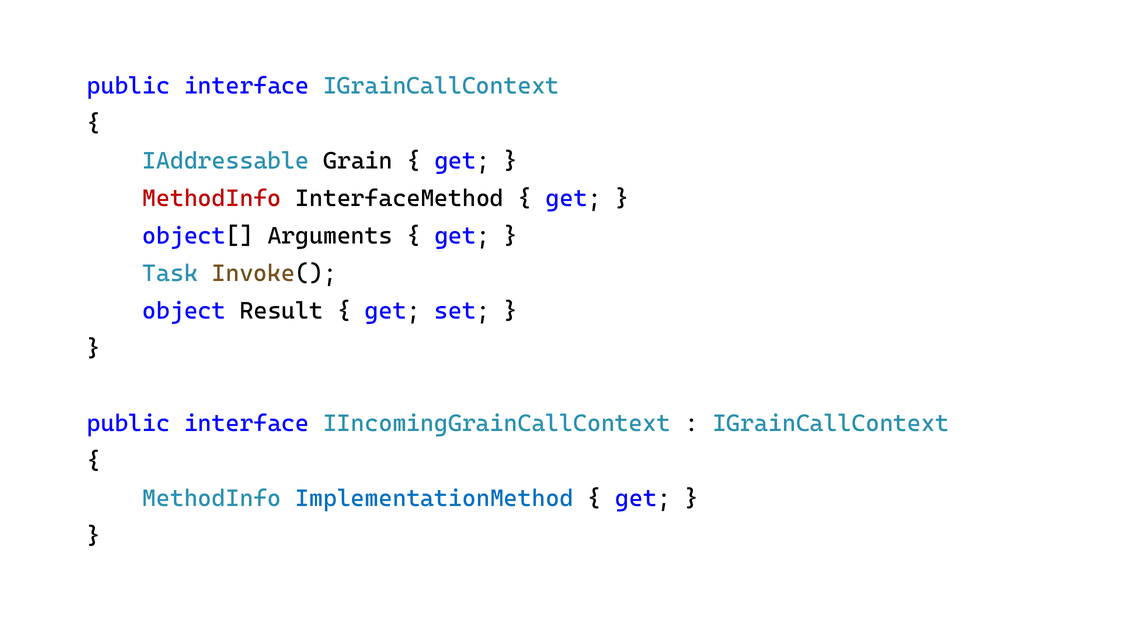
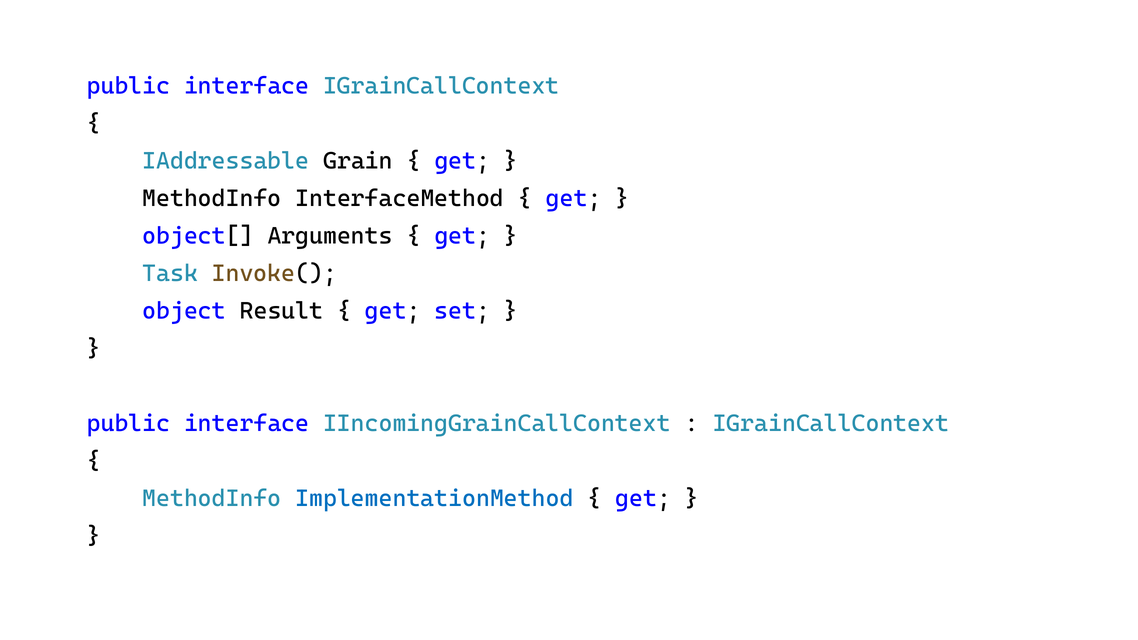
MethodInfo colour: red -> black (212, 198)
